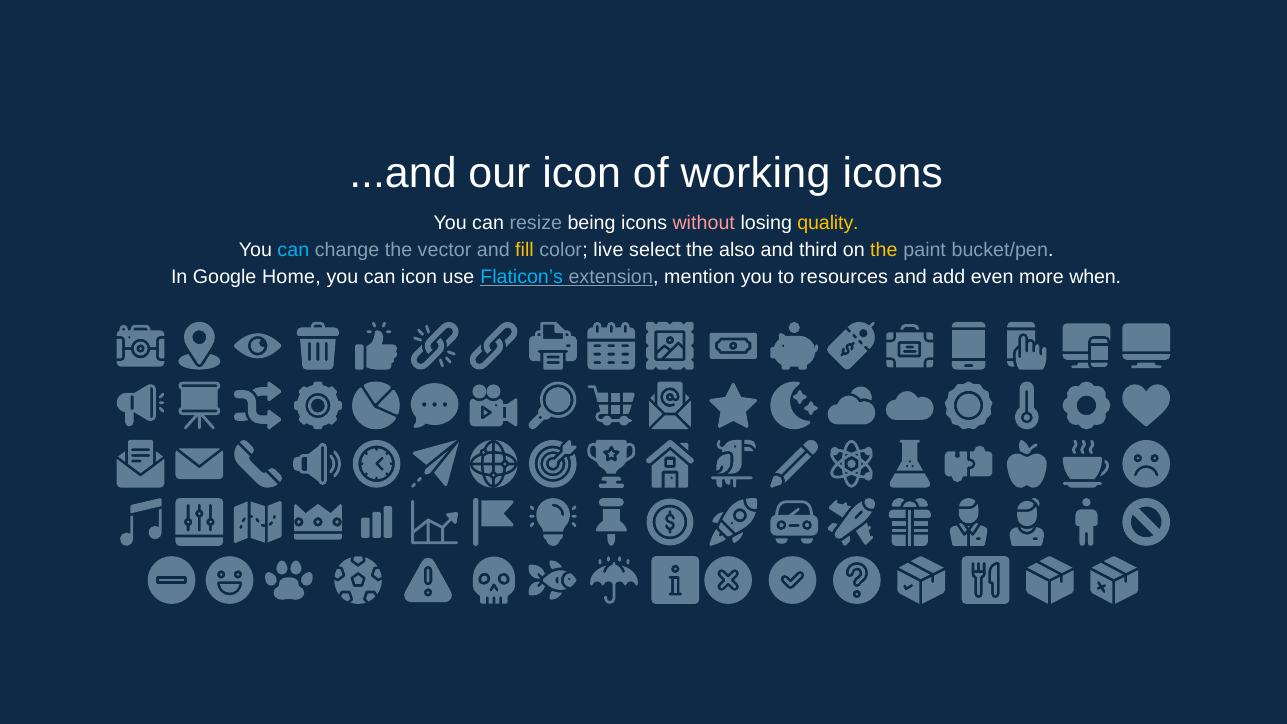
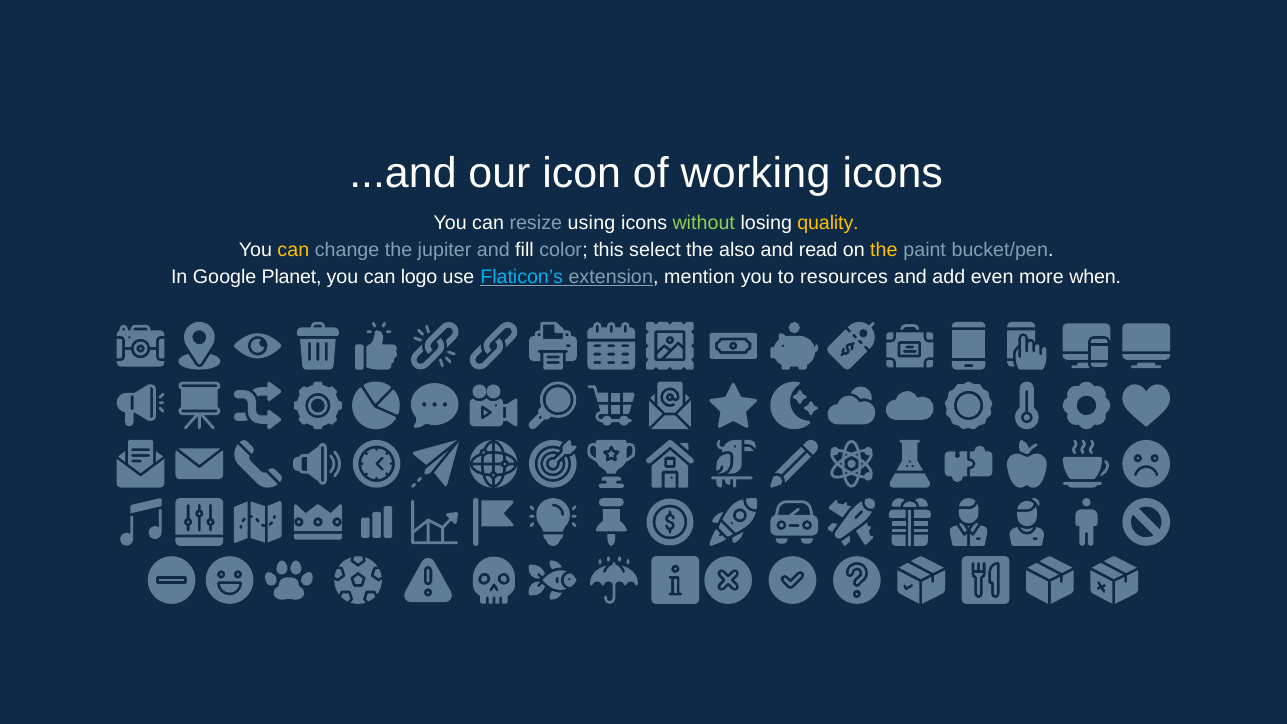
being: being -> using (591, 223)
without colour: pink -> light green (704, 223)
can colour: light blue -> yellow (293, 250)
vector: vector -> jupiter (445, 250)
fill colour: yellow -> white (524, 250)
live: live -> this (609, 250)
third: third -> read (818, 250)
Home: Home -> Planet (292, 277)
can icon: icon -> logo (419, 277)
